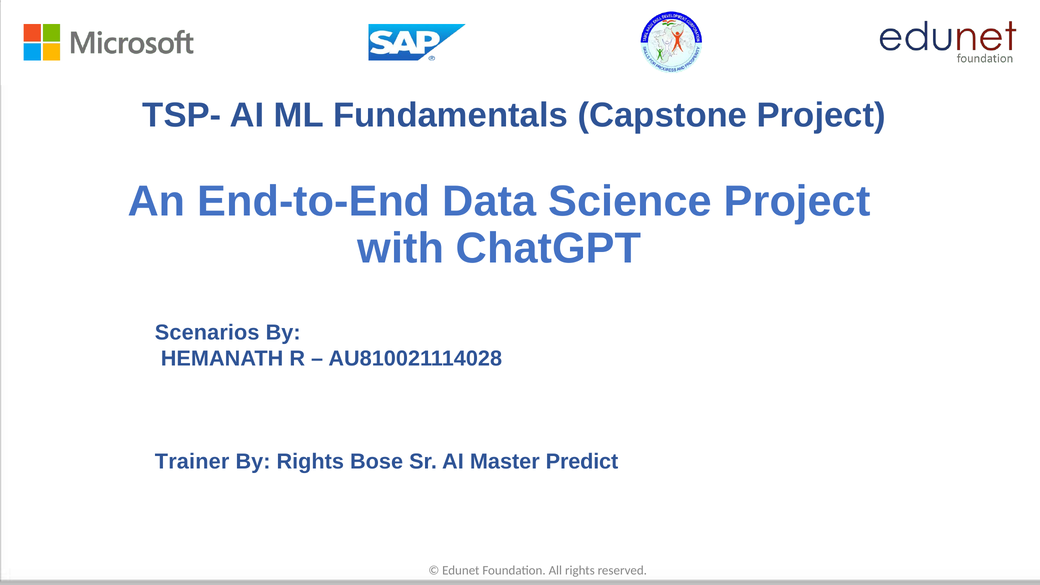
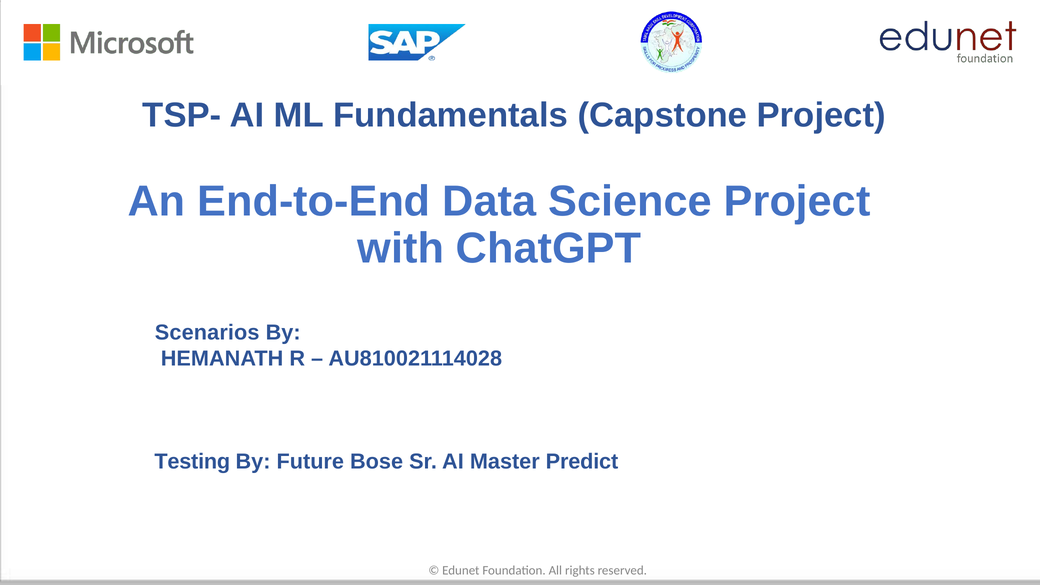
Trainer: Trainer -> Testing (192, 462)
By Rights: Rights -> Future (310, 462)
